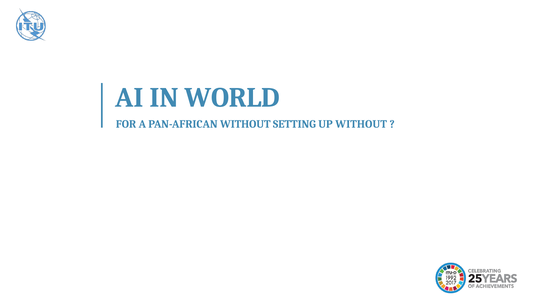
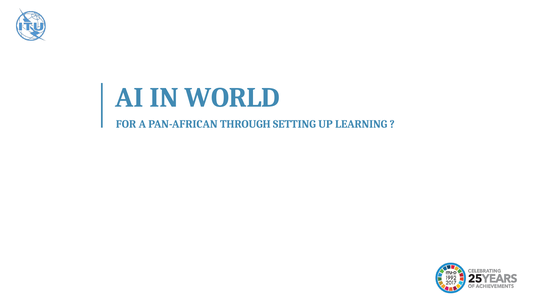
PAN-AFRICAN WITHOUT: WITHOUT -> THROUGH (245, 124)
UP WITHOUT: WITHOUT -> LEARNING (361, 124)
